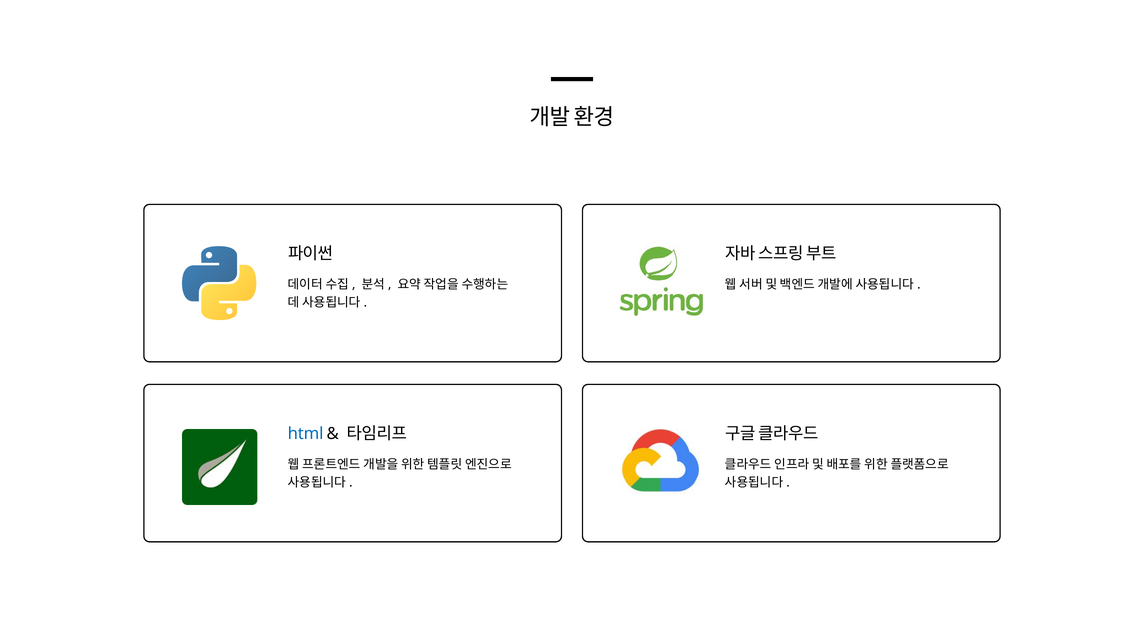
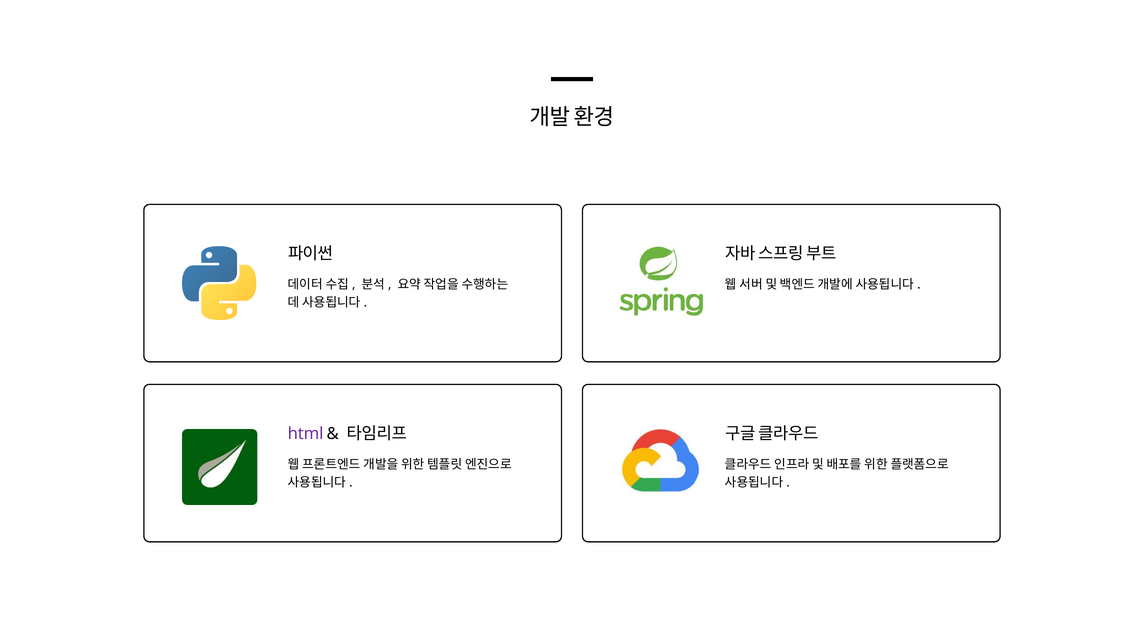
html colour: blue -> purple (306, 433)
